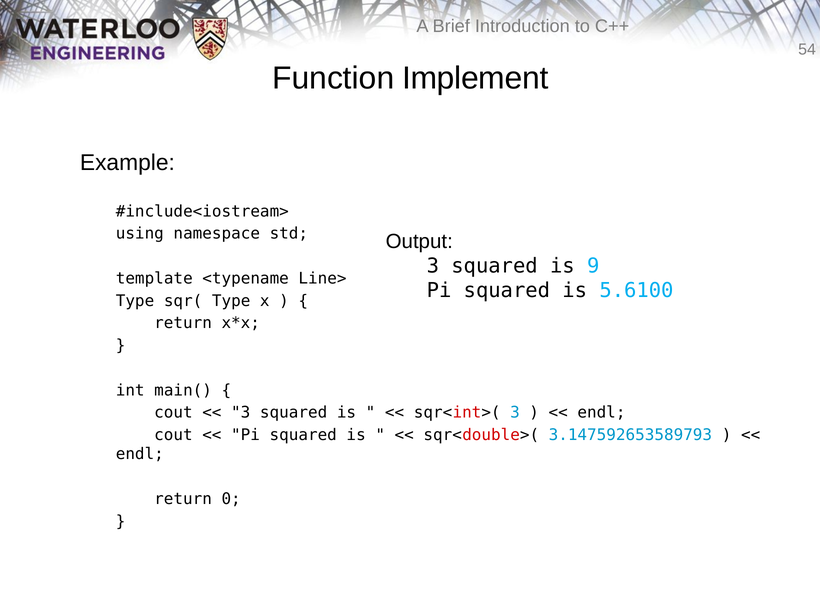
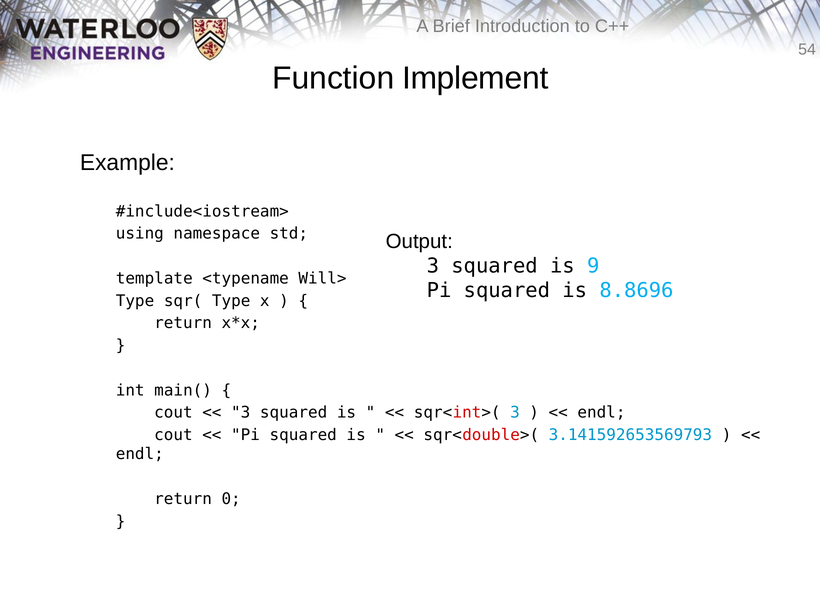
Line>: Line> -> Will> (323, 278)
5.6100: 5.6100 -> 8.8696 (636, 290)
3.147592653589793: 3.147592653589793 -> 3.141592653569793 (630, 435)
